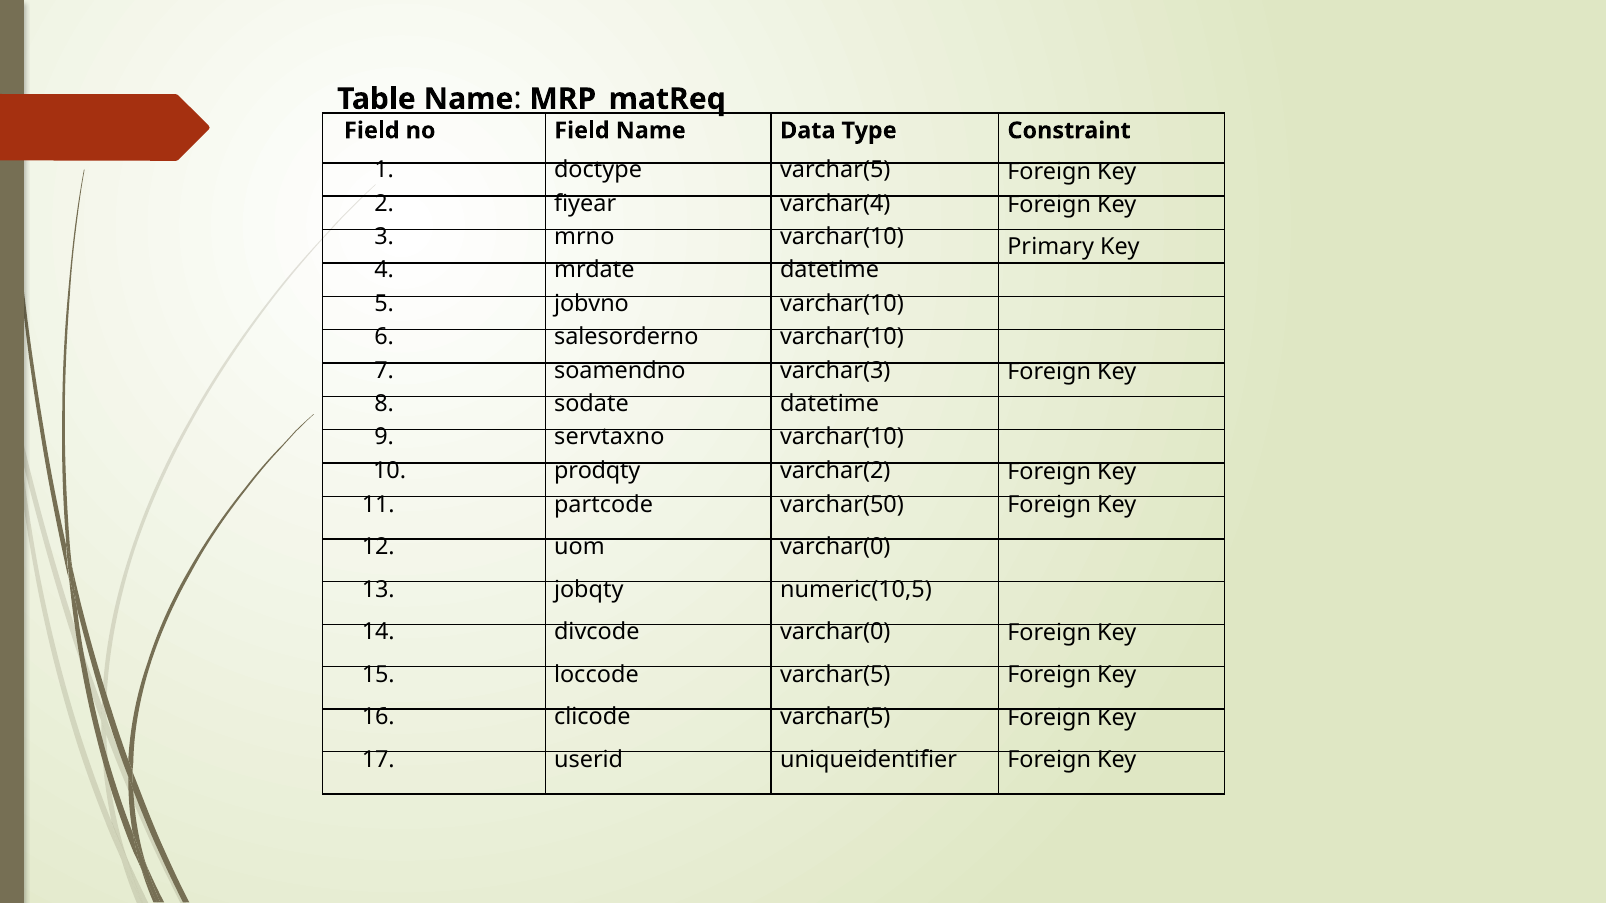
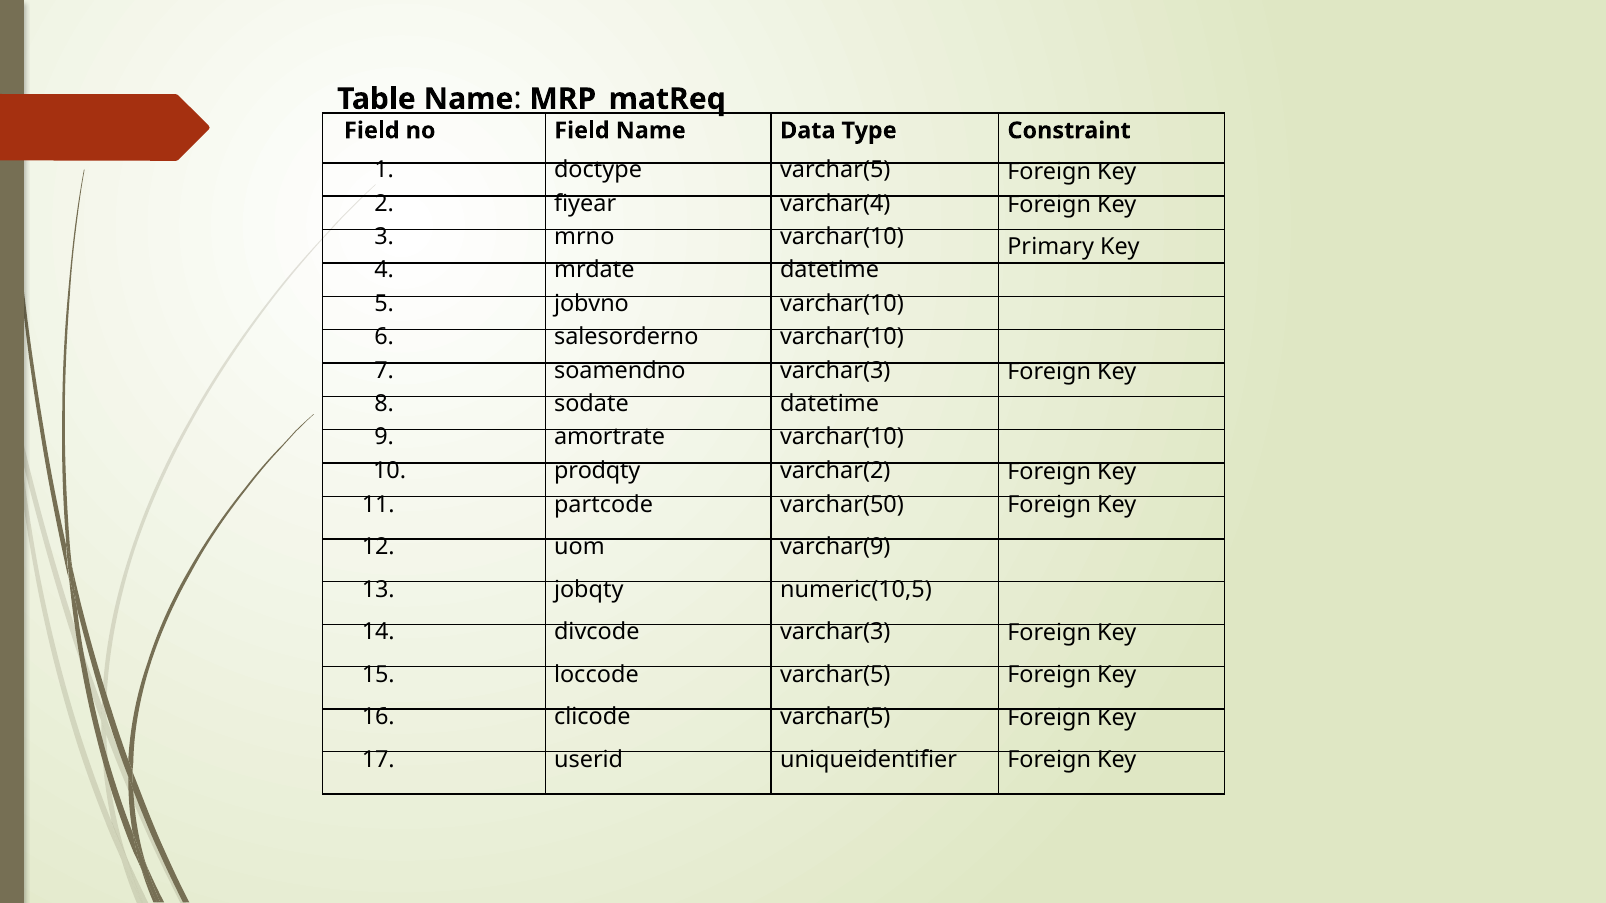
servtaxno: servtaxno -> amortrate (610, 437)
uom varchar(0: varchar(0 -> varchar(9 (835, 547)
divcode varchar(0: varchar(0 -> varchar(3 (835, 632)
